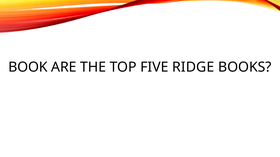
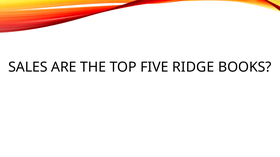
BOOK: BOOK -> SALES (28, 67)
